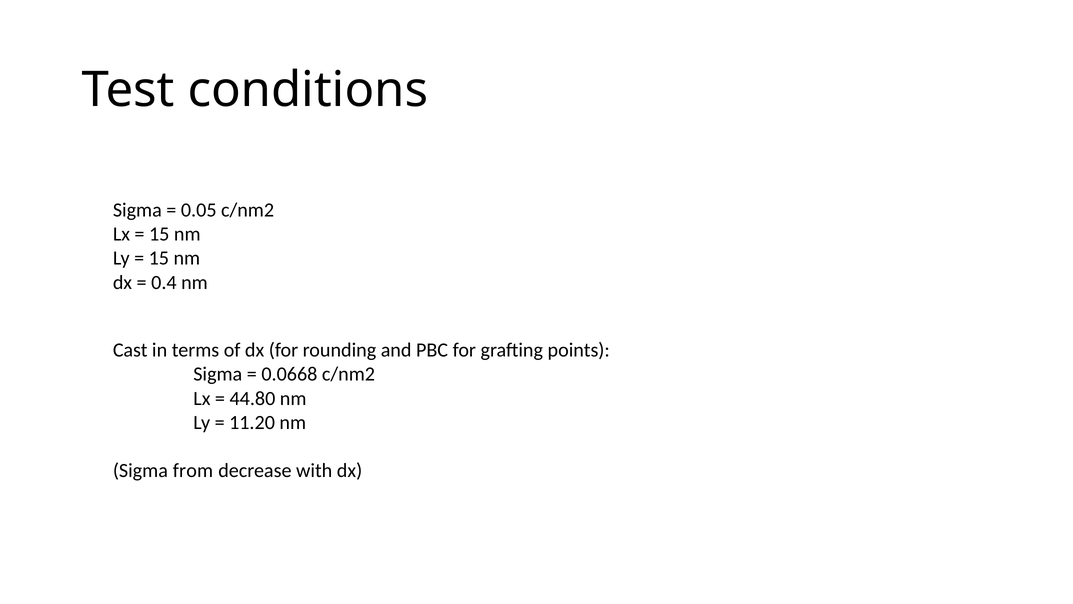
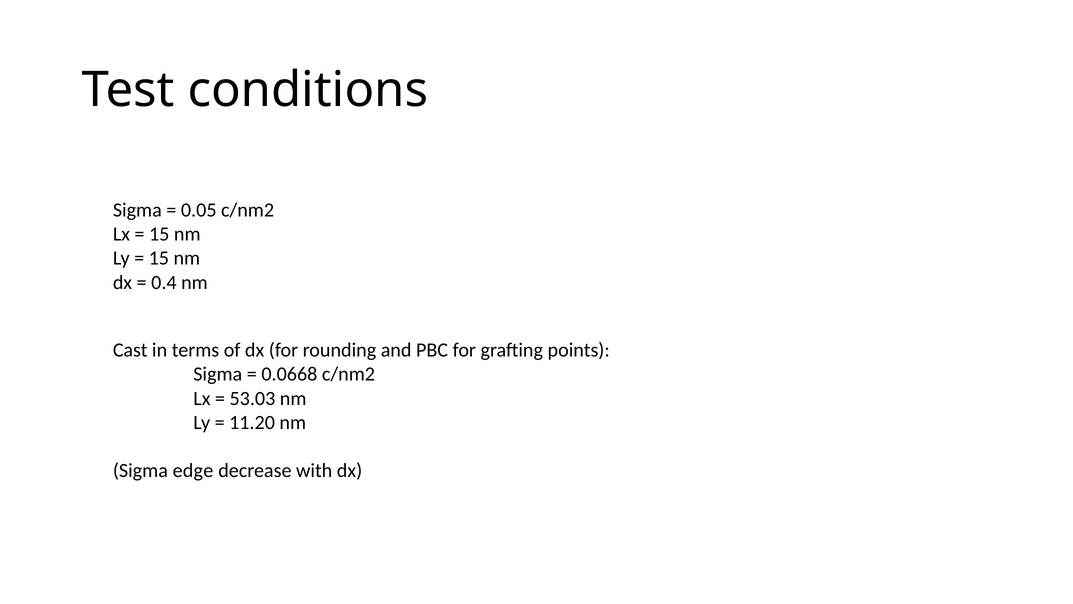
44.80: 44.80 -> 53.03 (252, 398)
from: from -> edge (193, 471)
